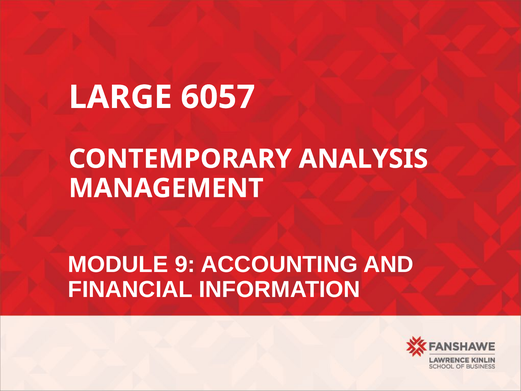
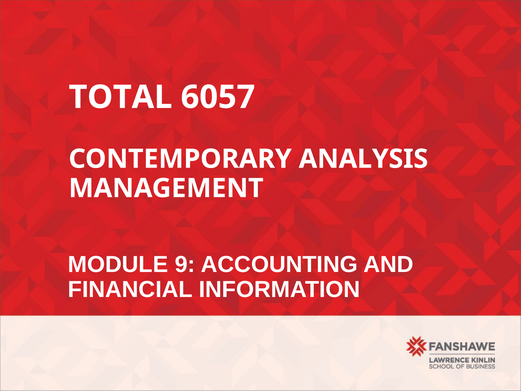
LARGE: LARGE -> TOTAL (120, 97)
